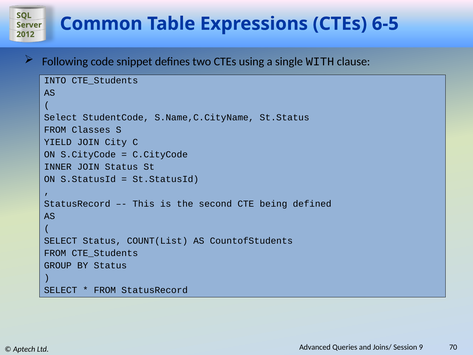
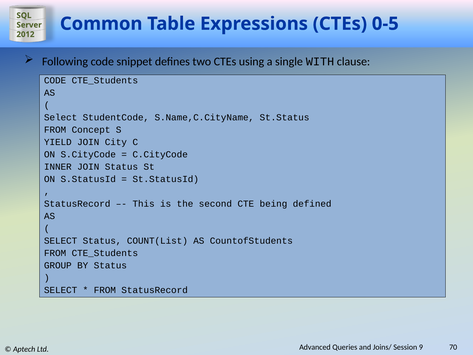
6-5: 6-5 -> 0-5 (385, 24)
INTO: INTO -> CODE (55, 80)
Classes: Classes -> Concept (91, 130)
